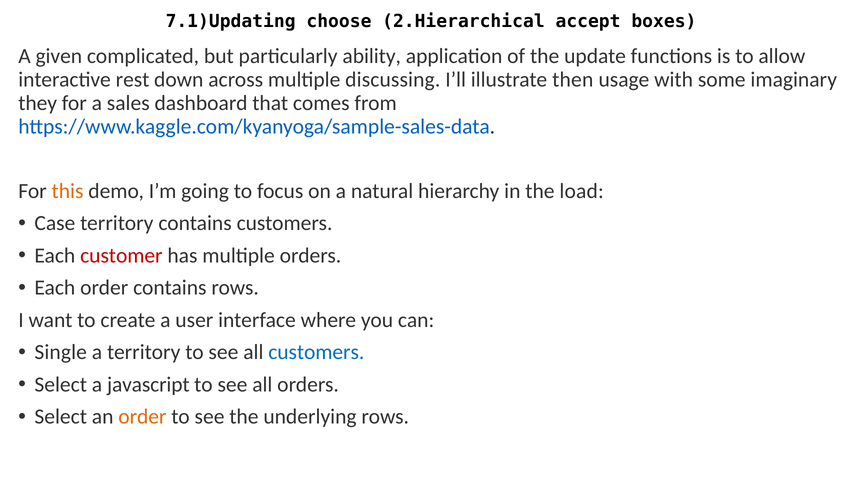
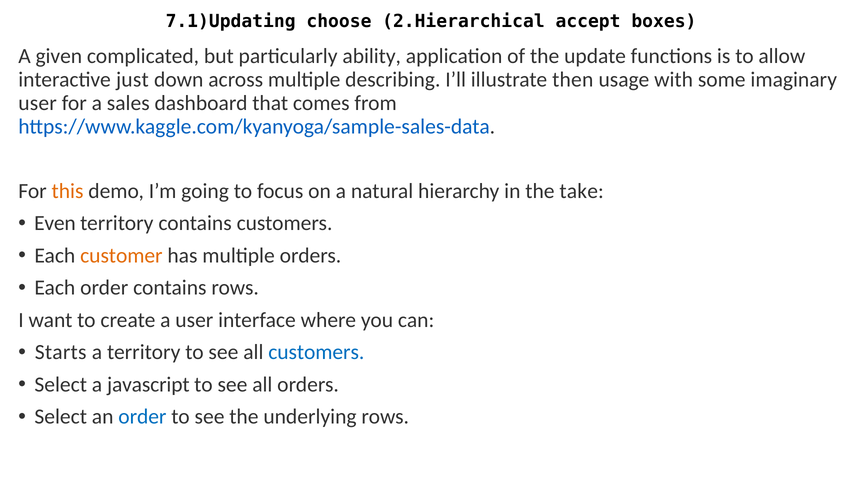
rest: rest -> just (132, 80)
discussing: discussing -> describing (393, 80)
they: they -> user (38, 103)
load: load -> take (582, 191)
Case: Case -> Even (55, 223)
customer colour: red -> orange (121, 256)
Single: Single -> Starts (61, 352)
order colour: orange -> blue (142, 417)
